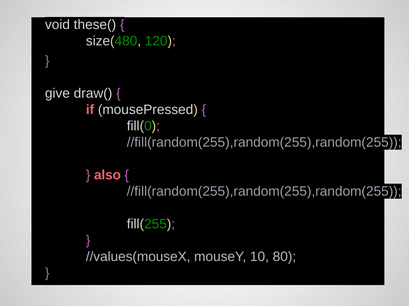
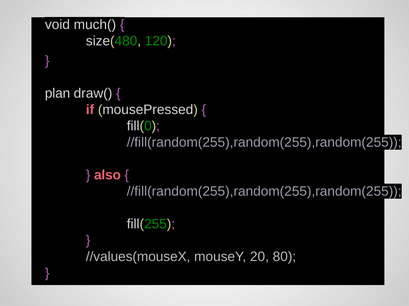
these(: these( -> much( (95, 25)
give: give -> plan (58, 94)
10: 10 -> 20 (259, 257)
